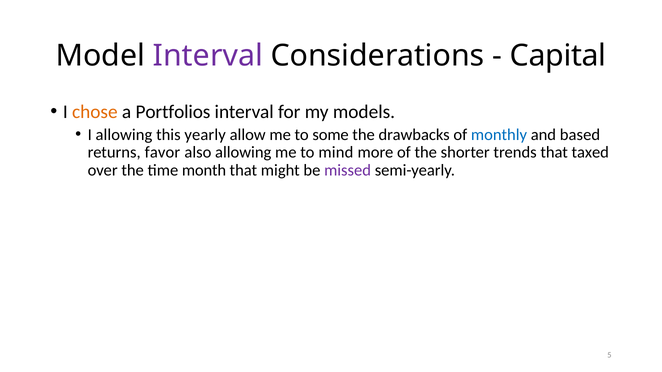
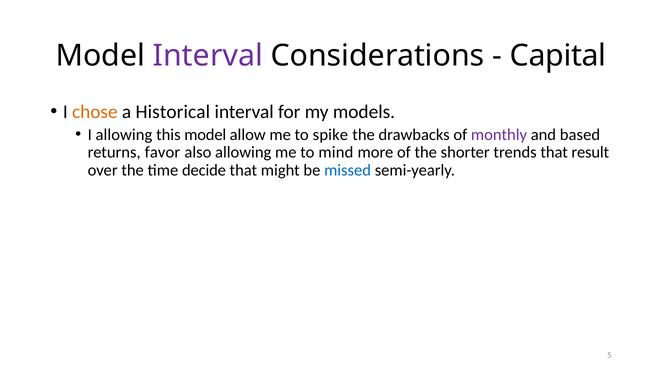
Portfolios: Portfolios -> Historical (173, 112)
this yearly: yearly -> model (205, 135)
some: some -> spike (330, 135)
monthly colour: blue -> purple (499, 135)
taxed: taxed -> result (590, 153)
month: month -> decide (204, 170)
missed colour: purple -> blue (348, 170)
